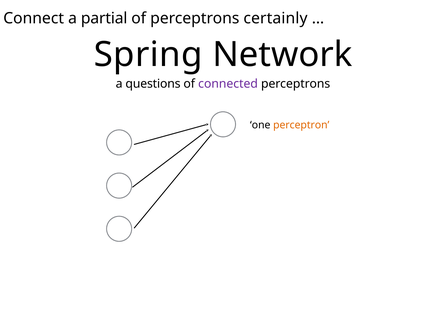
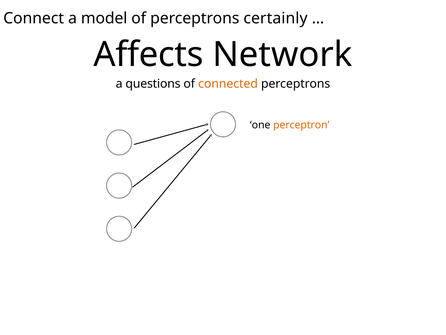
partial: partial -> model (104, 18)
Spring: Spring -> Affects (148, 55)
connected colour: purple -> orange (228, 84)
